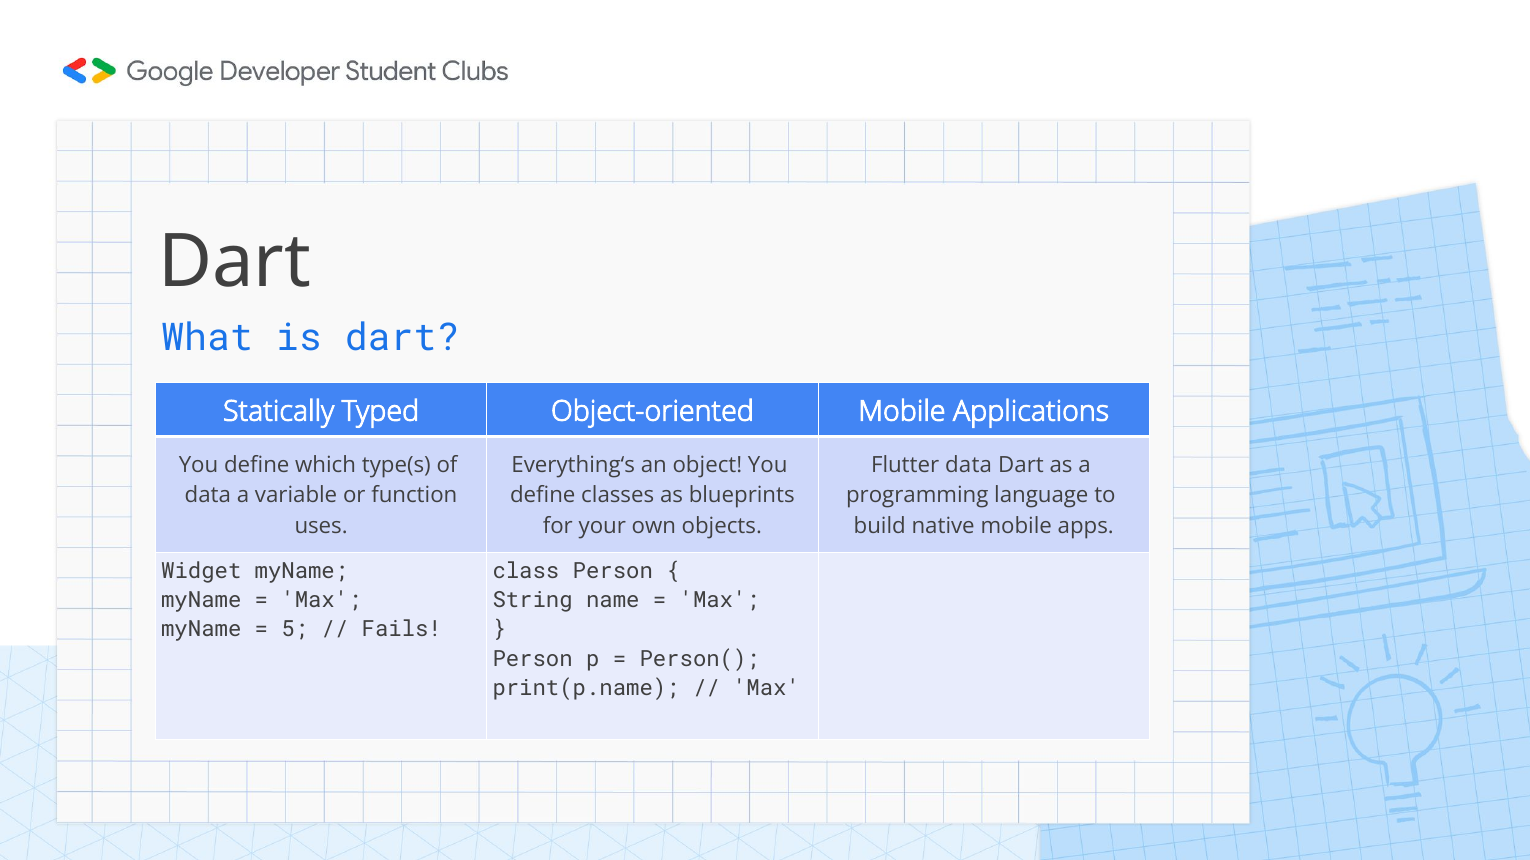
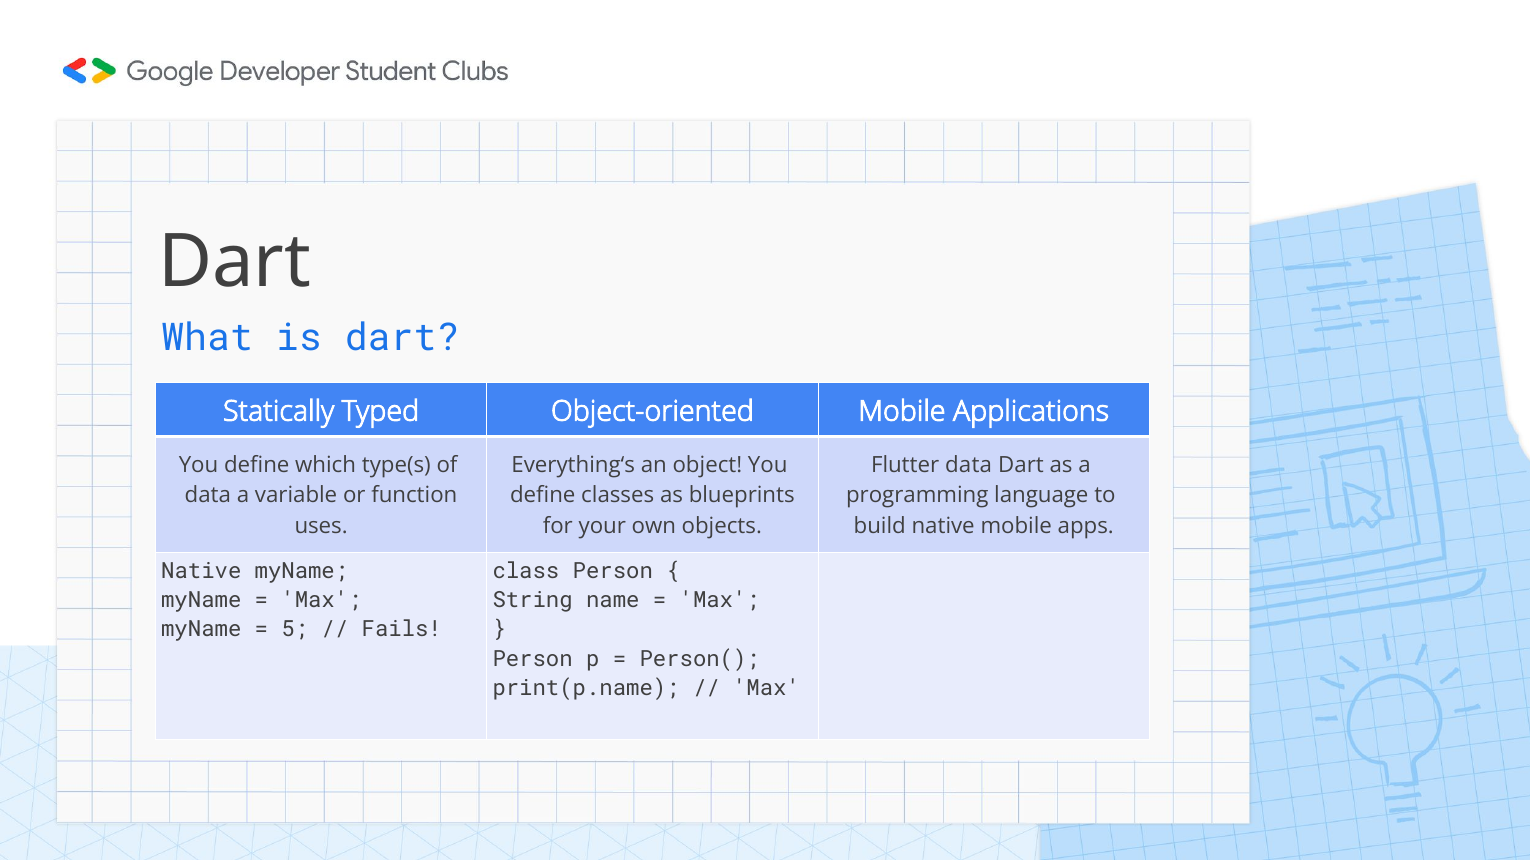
Widget: Widget -> Native (201, 571)
